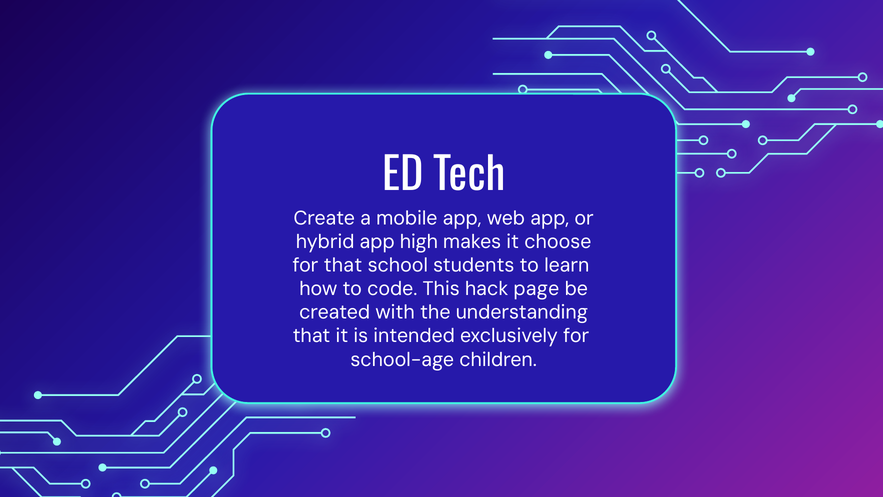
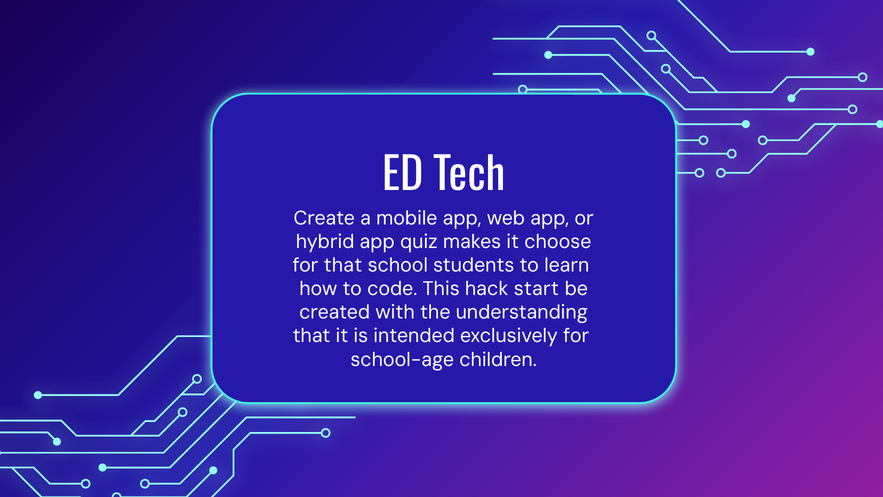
high: high -> quiz (419, 242)
page: page -> start (536, 289)
